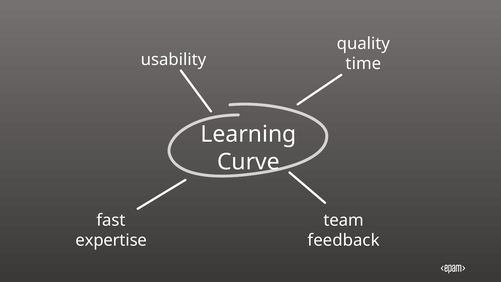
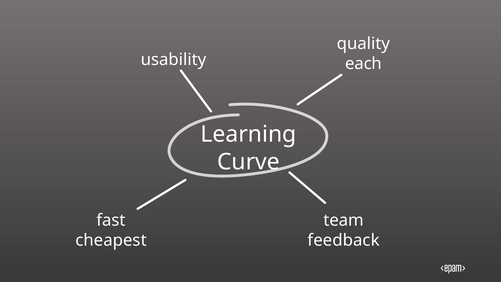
time: time -> each (364, 64)
expertise: expertise -> cheapest (111, 240)
